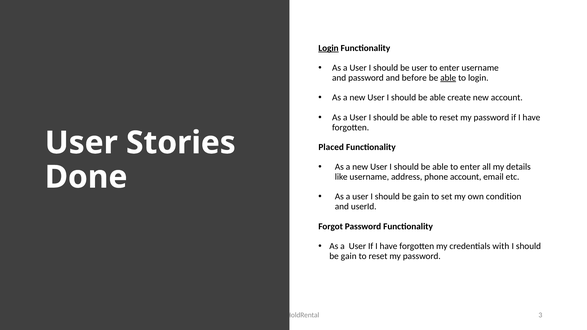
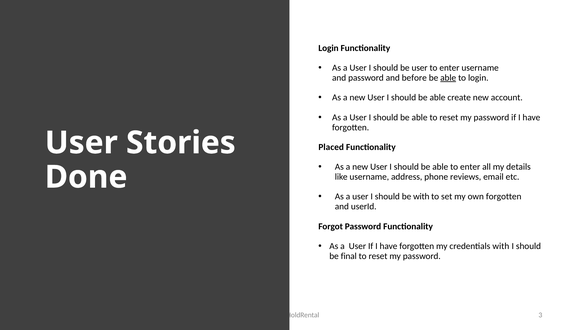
Login underline: present -> none (328, 48)
phone account: account -> reviews (466, 177)
gain: gain -> with (421, 197)
own condition: condition -> forgotten (504, 197)
gain: gain -> final (349, 256)
